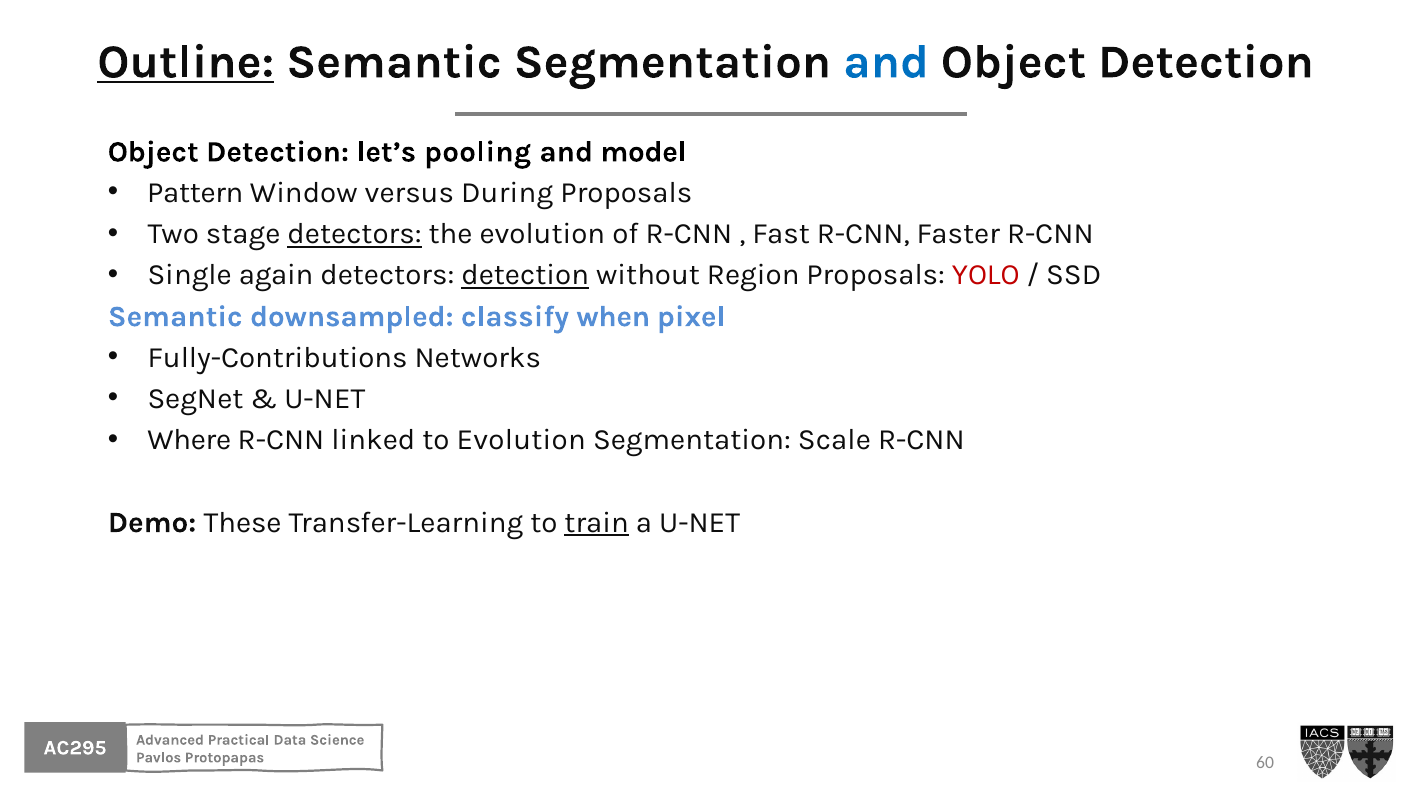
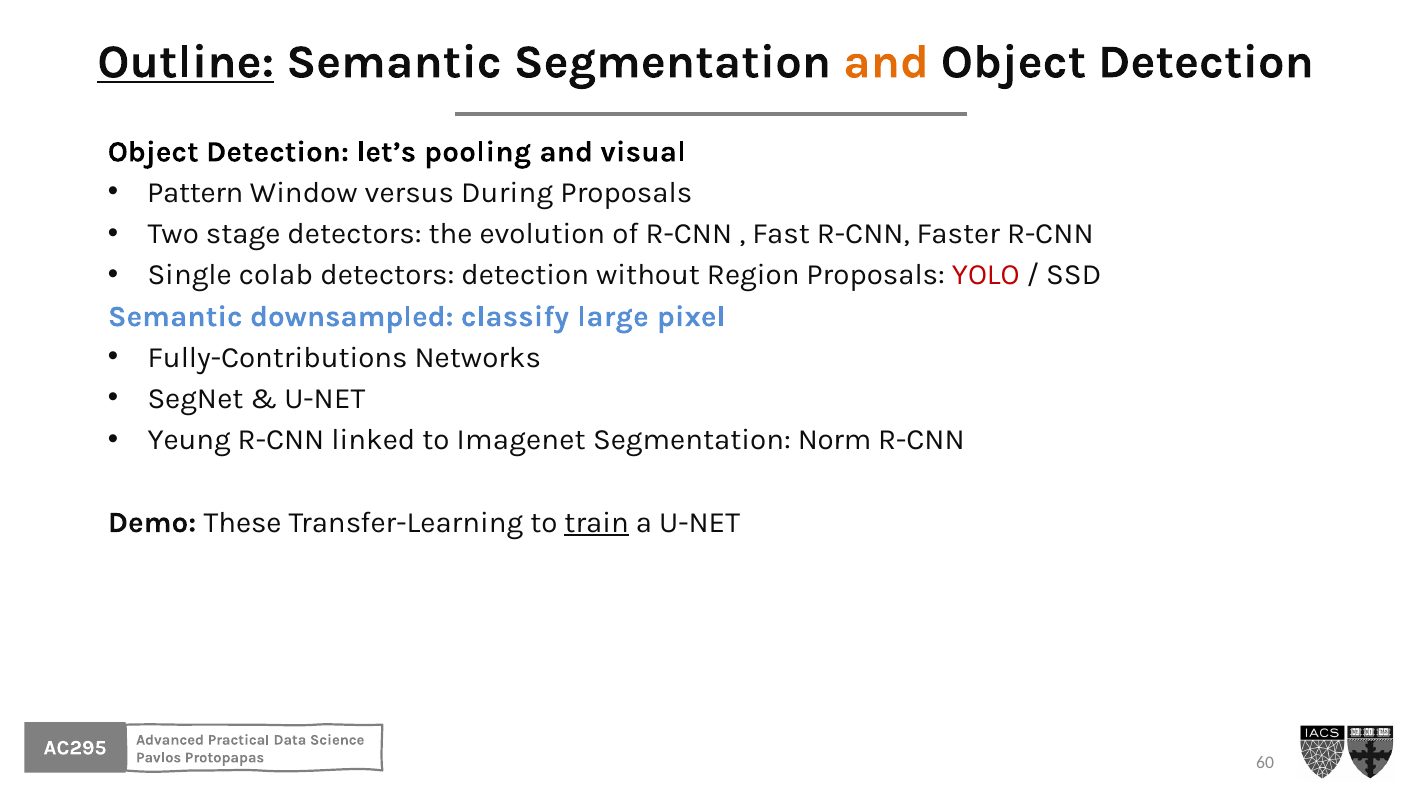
and colour: blue -> orange (886, 62)
model: model -> visual (643, 152)
detectors underline: present -> none (355, 234)
again: again -> colab (276, 275)
detection underline: present -> none (525, 275)
when: when -> large (613, 317)
Where: Where -> Yeung (189, 440)
to Evolution: Evolution -> Imagenet (521, 440)
Scale: Scale -> Norm (835, 440)
